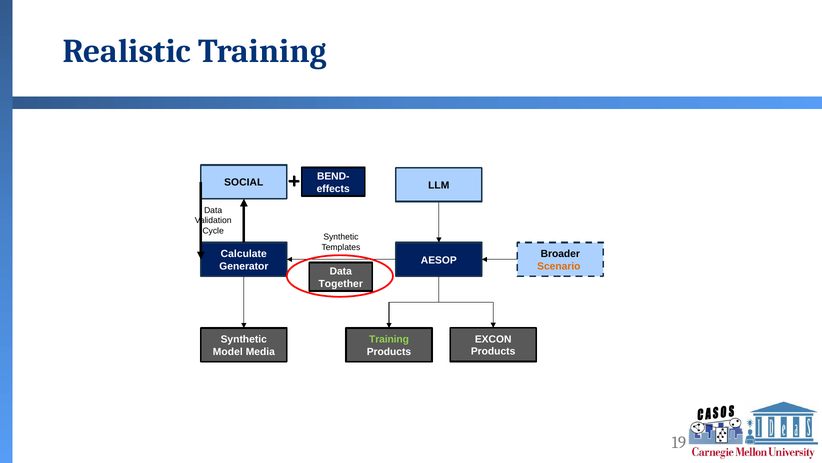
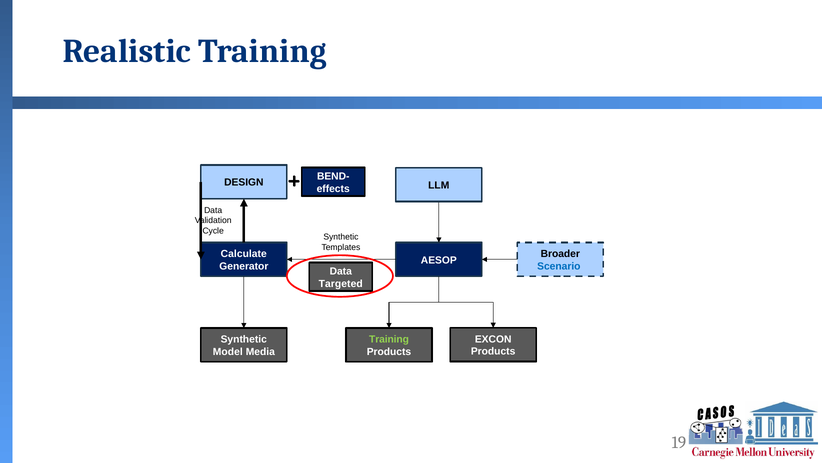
SOCIAL: SOCIAL -> DESIGN (244, 182)
Scenario colour: orange -> blue (559, 266)
Together: Together -> Targeted (341, 283)
